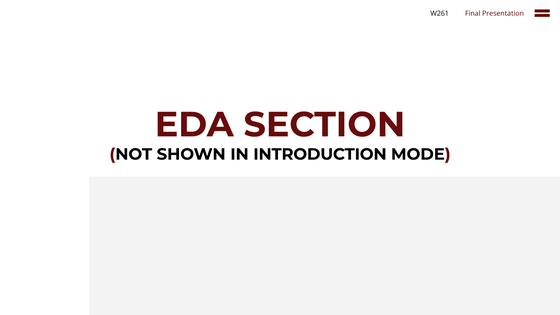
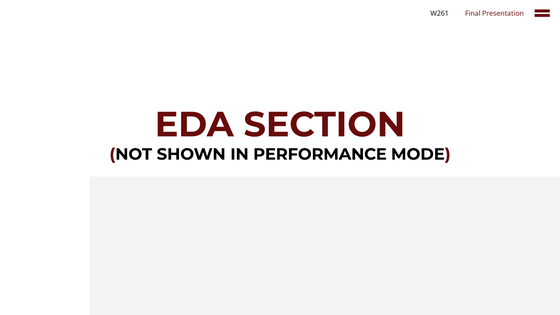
INTRODUCTION: INTRODUCTION -> PERFORMANCE (320, 154)
